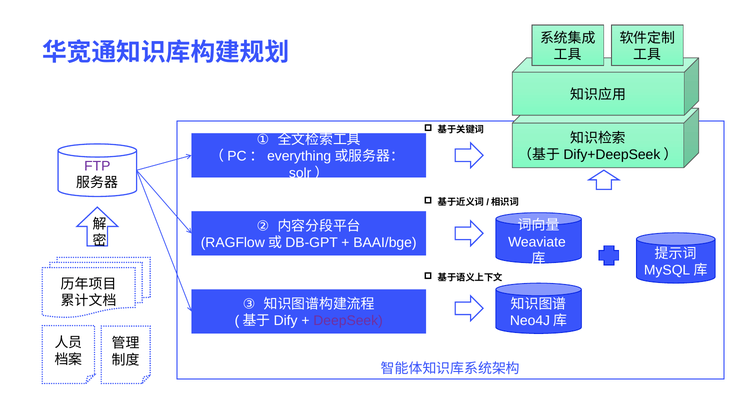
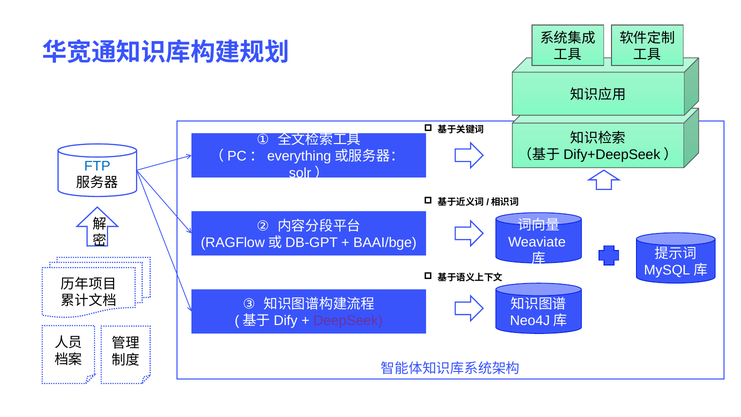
FTP colour: purple -> blue (97, 166)
